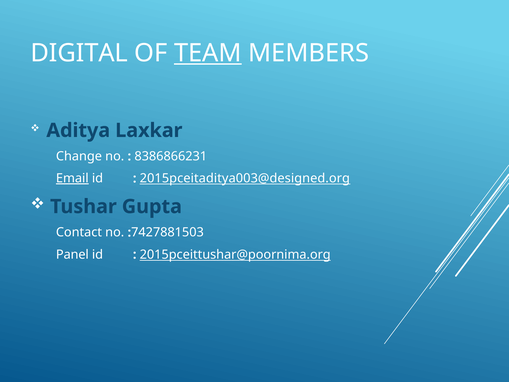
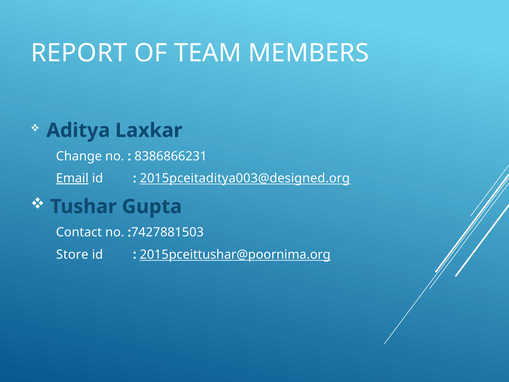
DIGITAL: DIGITAL -> REPORT (79, 53)
TEAM underline: present -> none (208, 53)
Panel: Panel -> Store (72, 254)
